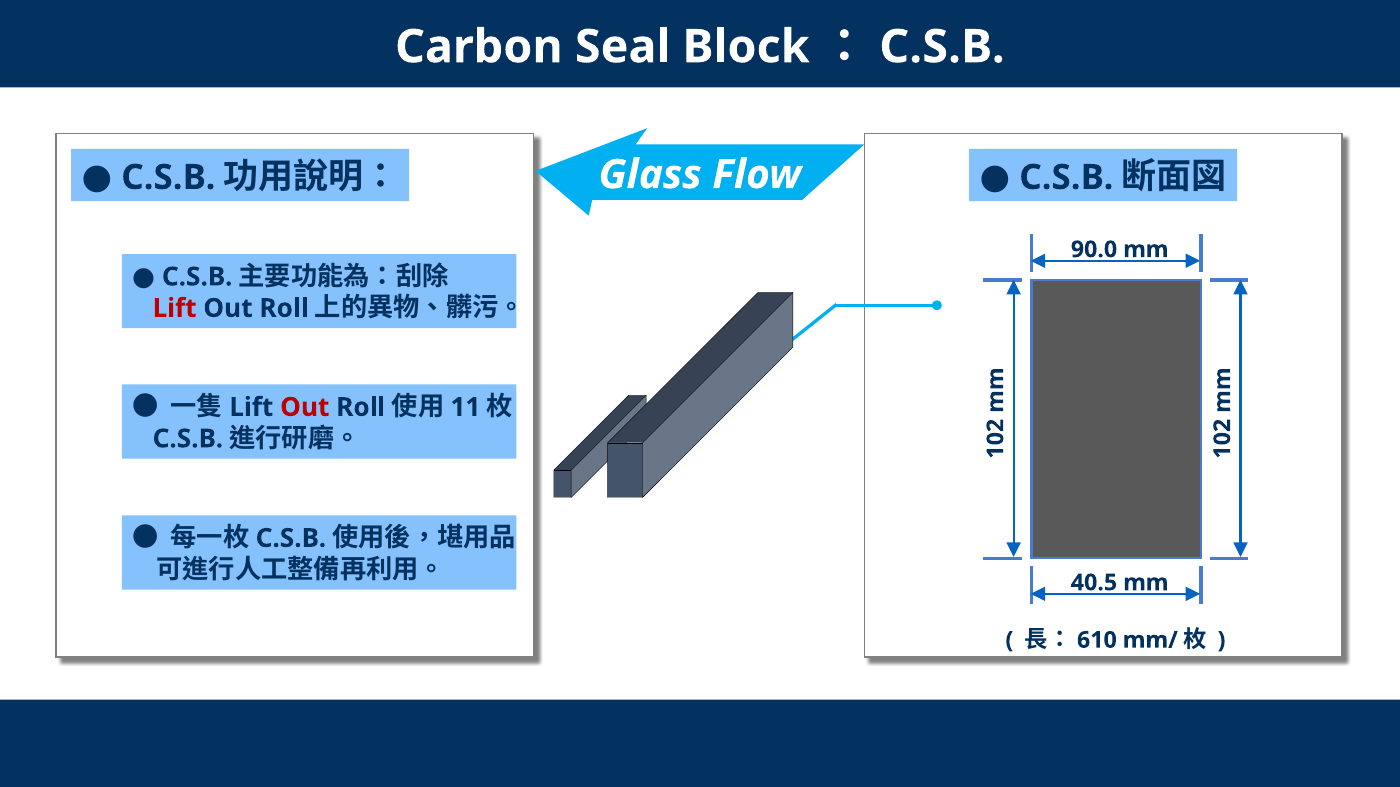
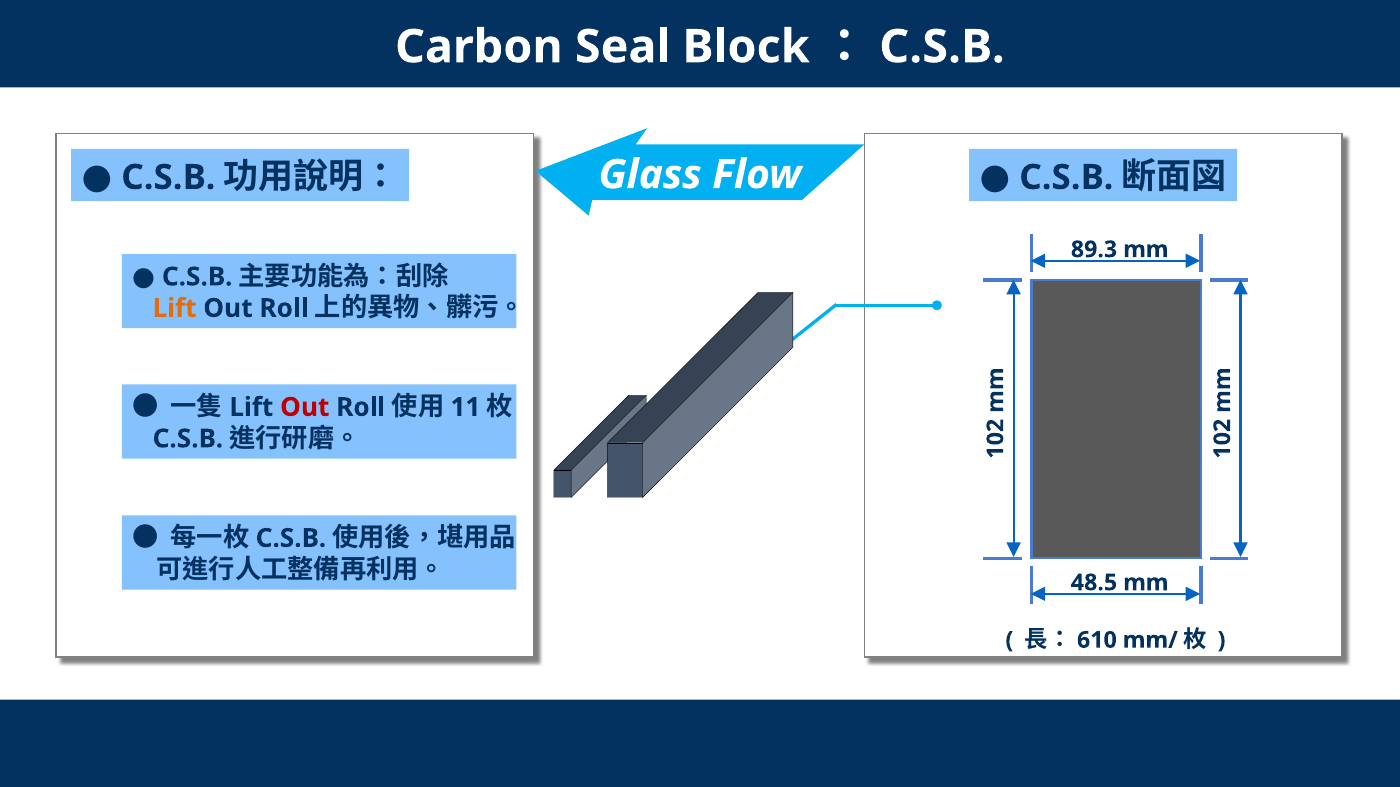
90.0: 90.0 -> 89.3 (1094, 250)
Lift colour: red -> orange (175, 308)
40.5: 40.5 -> 48.5 (1094, 583)
